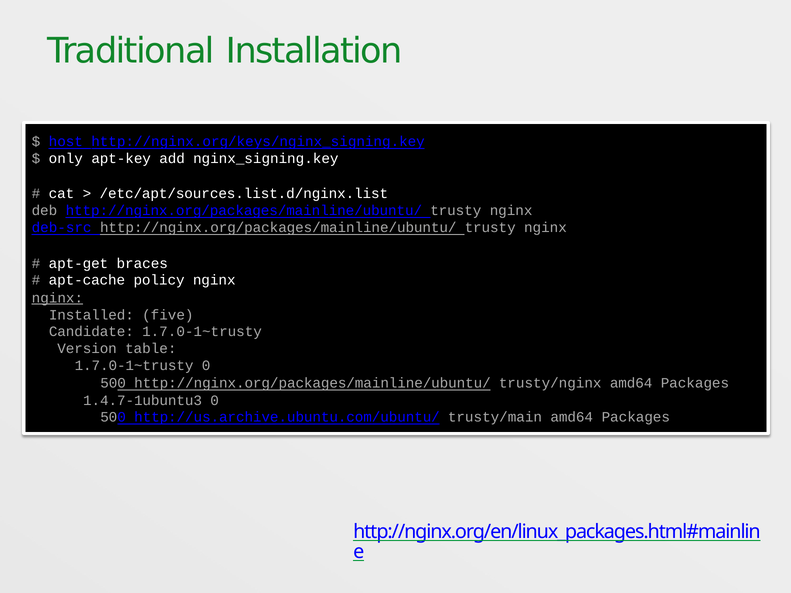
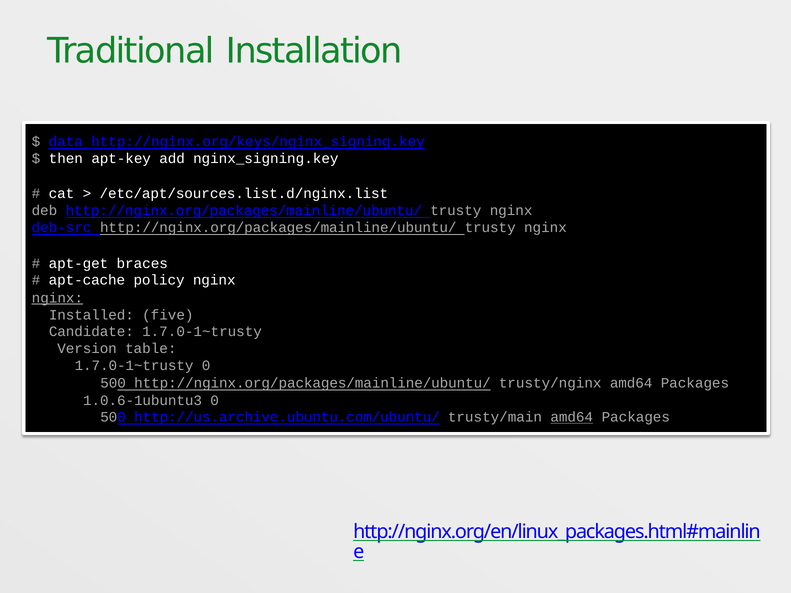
host: host -> data (66, 142)
only: only -> then (66, 159)
1.4.7-1ubuntu3: 1.4.7-1ubuntu3 -> 1.0.6-1ubuntu3 (143, 401)
amd64 underline: none -> present (572, 417)
